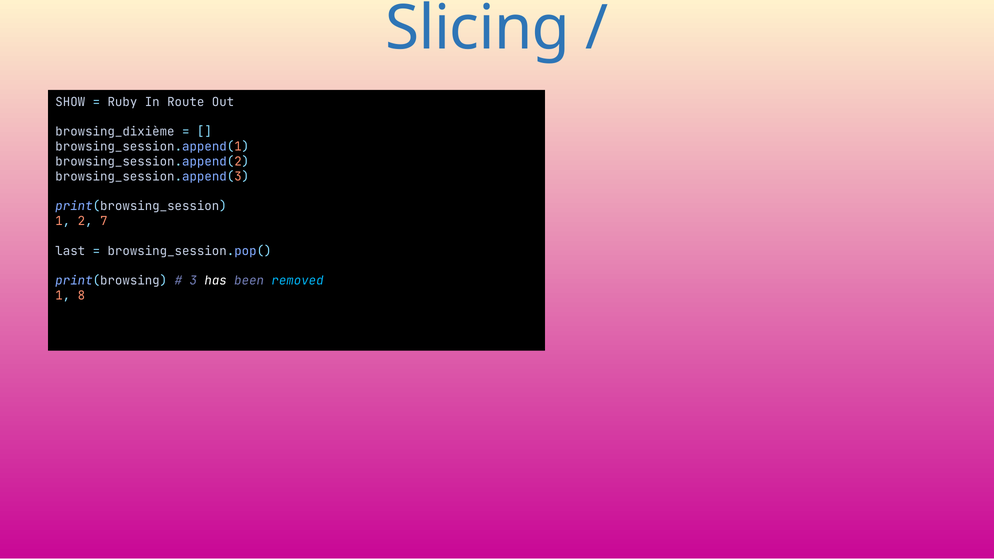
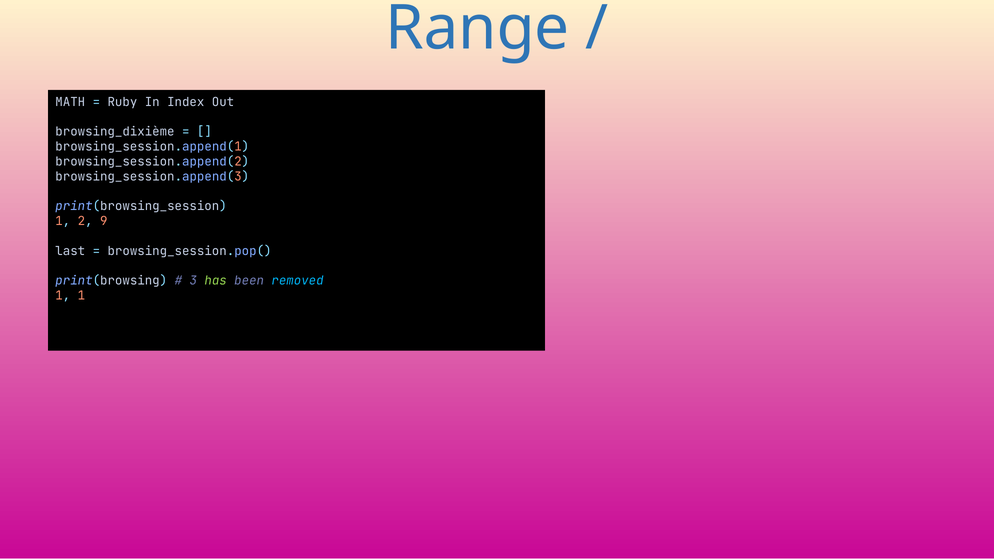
Slicing: Slicing -> Range (477, 28)
SHOW: SHOW -> MATH (70, 102)
Route: Route -> Index (186, 102)
7: 7 -> 9 (104, 221)
has colour: white -> light green (216, 281)
1 8: 8 -> 1 (81, 296)
